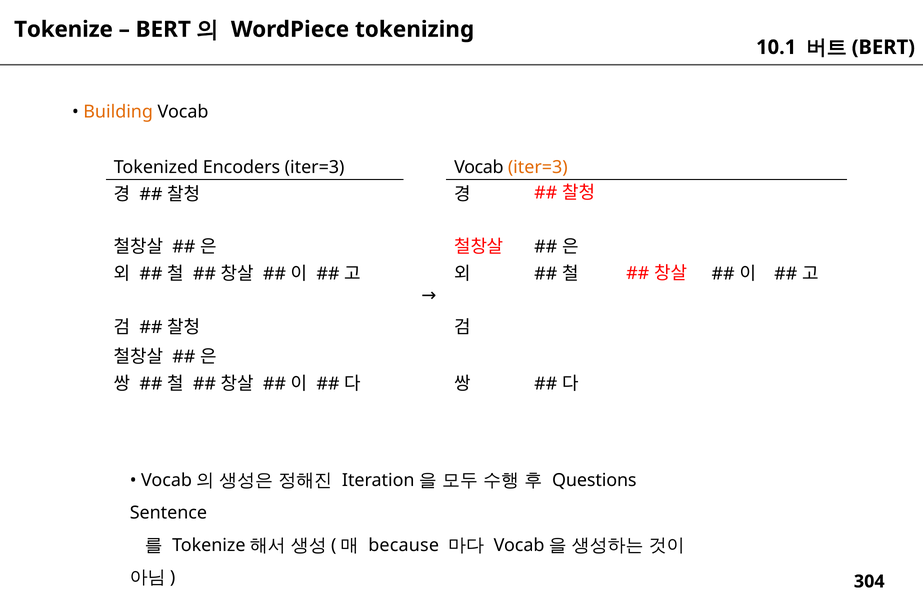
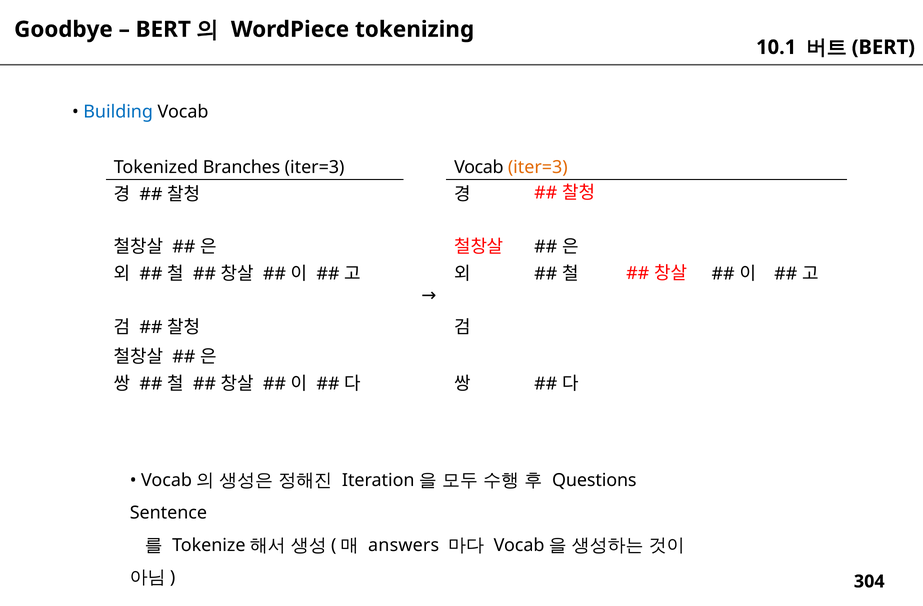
Tokenize: Tokenize -> Goodbye (63, 29)
Building colour: orange -> blue (118, 112)
Encoders: Encoders -> Branches (241, 167)
because: because -> answers (404, 545)
